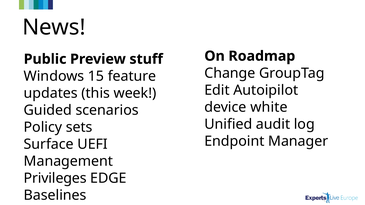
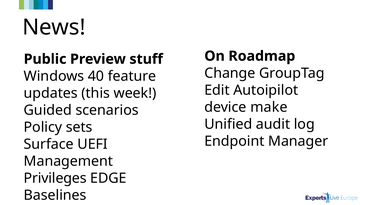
15: 15 -> 40 (96, 76)
white: white -> make (269, 107)
